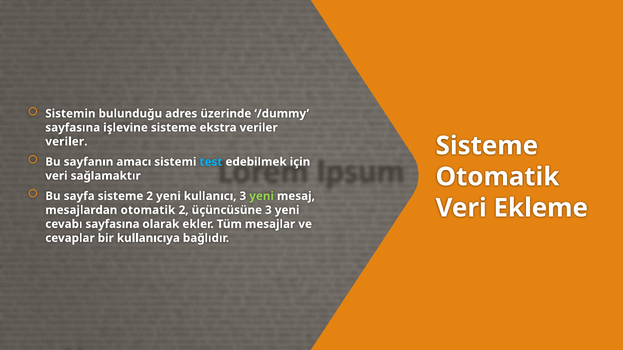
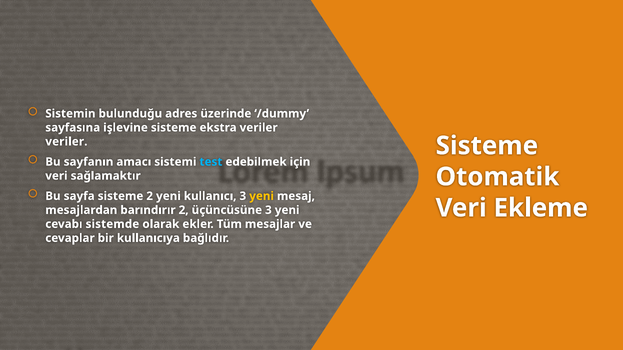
yeni colour: light green -> yellow (262, 196)
mesajlardan otomatik: otomatik -> barındırır (148, 210)
cevabı sayfasına: sayfasına -> sistemde (112, 224)
